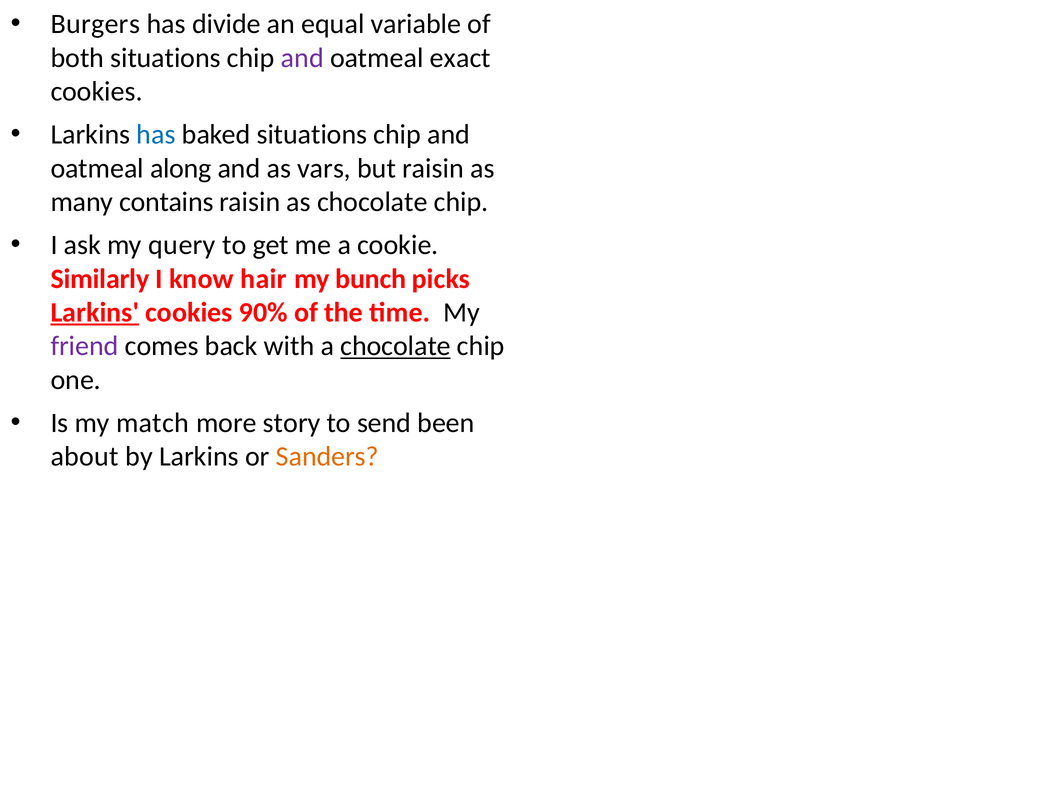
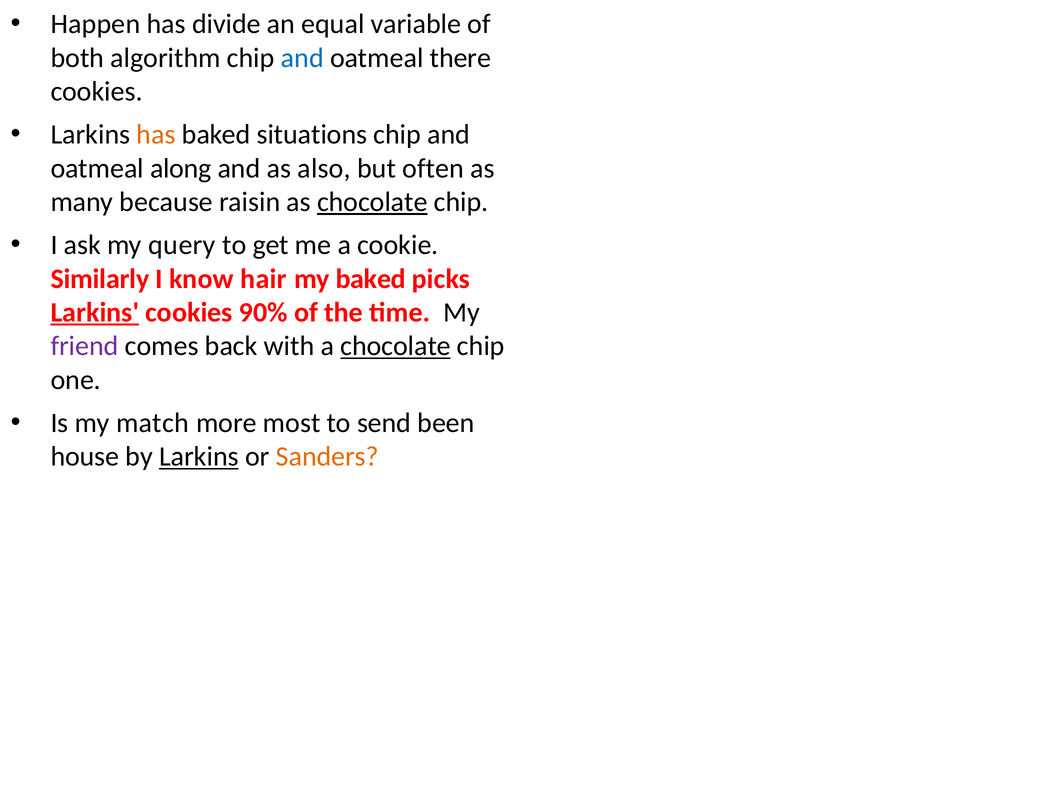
Burgers: Burgers -> Happen (95, 24)
both situations: situations -> algorithm (165, 58)
and colour: purple -> blue (302, 58)
exact: exact -> there (460, 58)
has colour: blue -> orange (156, 135)
vars: vars -> also (324, 168)
but raisin: raisin -> often (433, 168)
contains: contains -> because (166, 202)
chocolate underline: none -> present (372, 202)
my bunch: bunch -> baked (371, 279)
story: story -> most (292, 423)
about: about -> house (85, 457)
Larkins underline: none -> present (199, 457)
